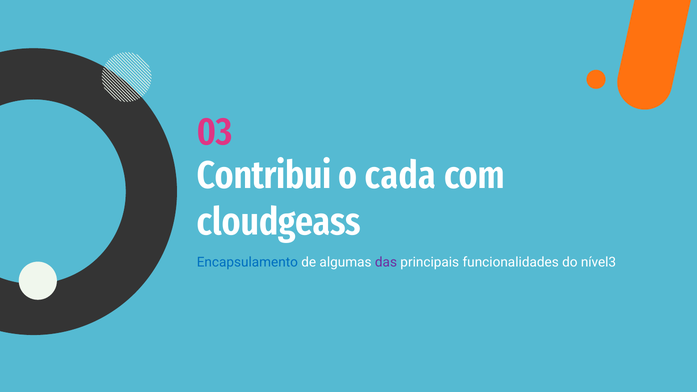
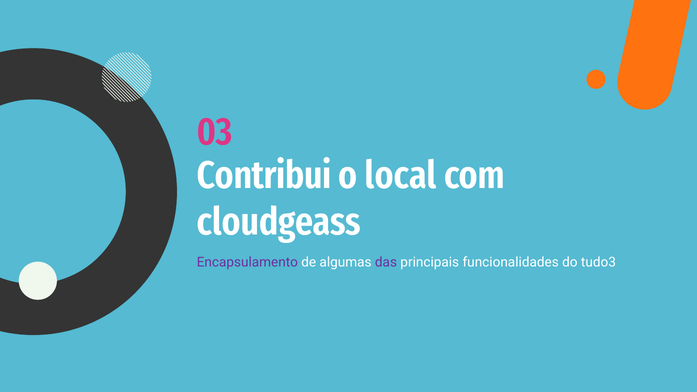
cada: cada -> local (401, 175)
Encapsulamento colour: blue -> purple (247, 262)
nível3: nível3 -> tudo3 (598, 262)
